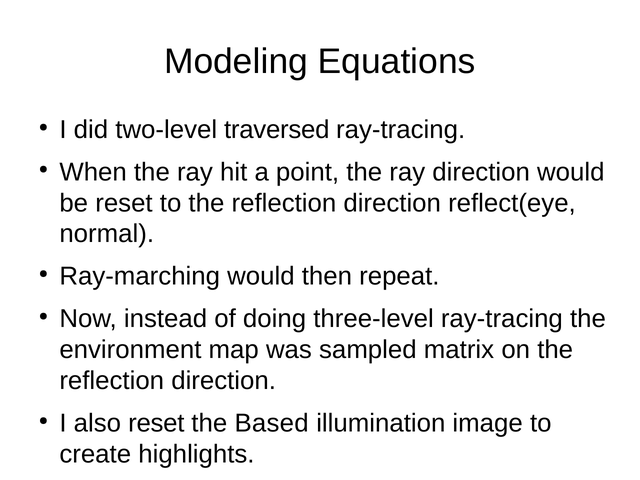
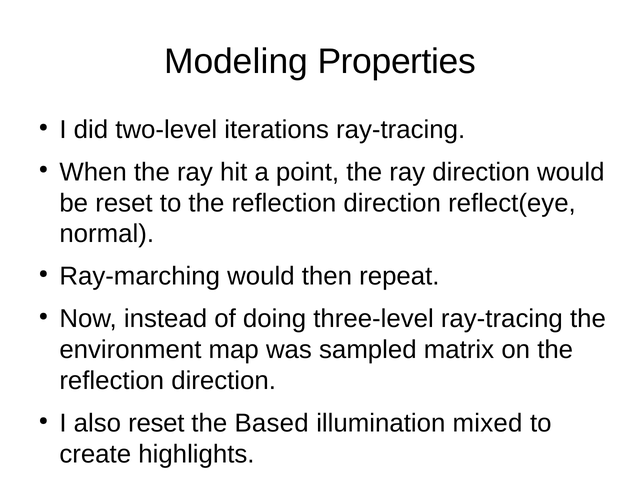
Equations: Equations -> Properties (397, 62)
traversed: traversed -> iterations (277, 130)
image: image -> mixed (488, 423)
